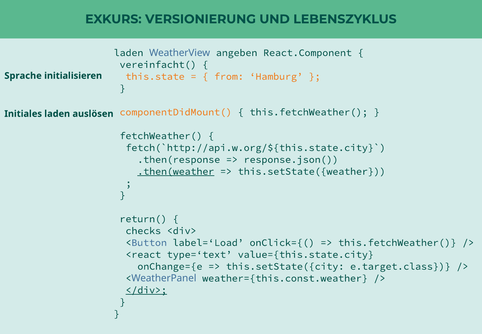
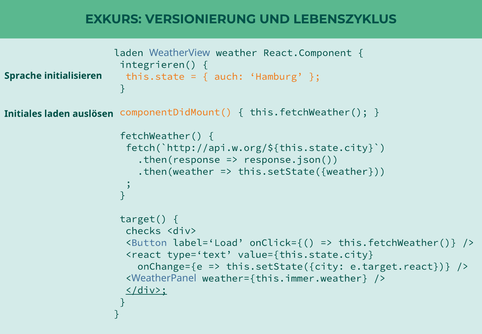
angeben: angeben -> weather (237, 53)
vereinfacht(: vereinfacht( -> integrieren( (158, 65)
from: from -> auch (229, 76)
.then(weather underline: present -> none (176, 171)
return(: return( -> target( (143, 219)
e.target.class: e.target.class -> e.target.react (400, 266)
weather={this.const.weather: weather={this.const.weather -> weather={this.immer.weather (285, 278)
